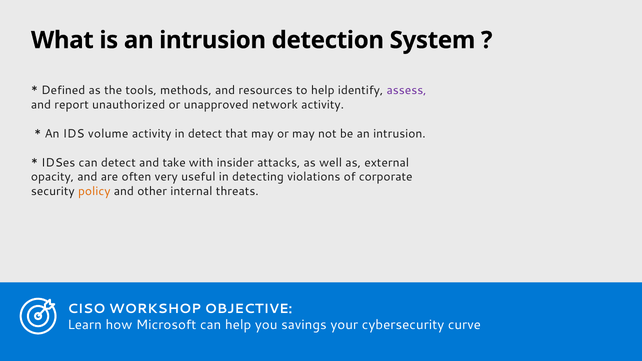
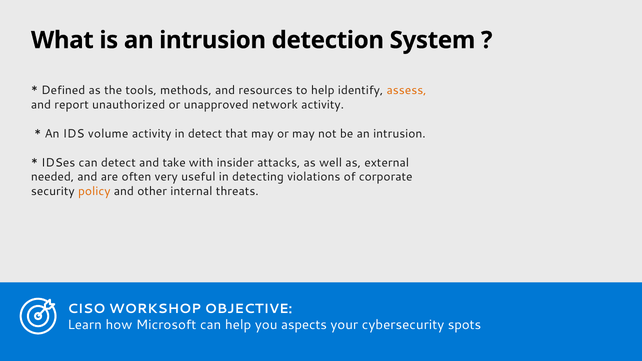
assess colour: purple -> orange (407, 90)
opacity: opacity -> needed (53, 177)
savings: savings -> aspects (304, 325)
curve: curve -> spots (464, 325)
